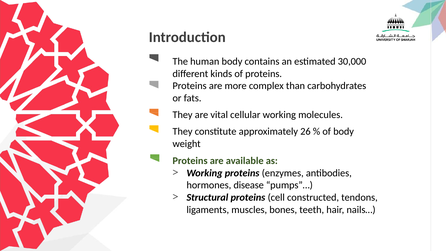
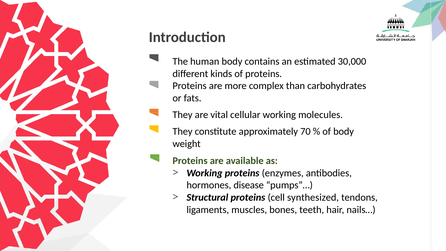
26: 26 -> 70 (305, 131)
constructed: constructed -> synthesized (313, 197)
